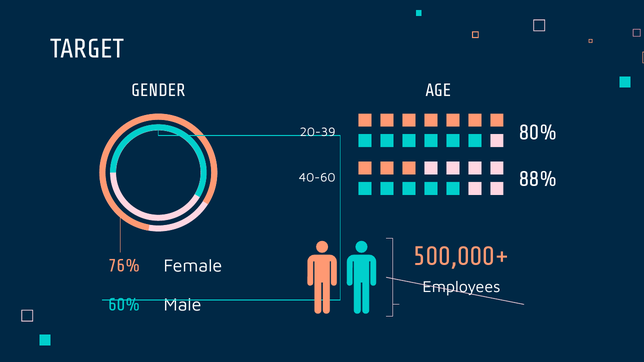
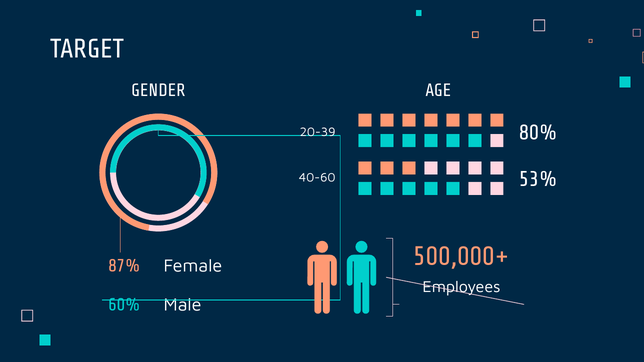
88%: 88% -> 53% (538, 180)
76%: 76% -> 87% (124, 266)
